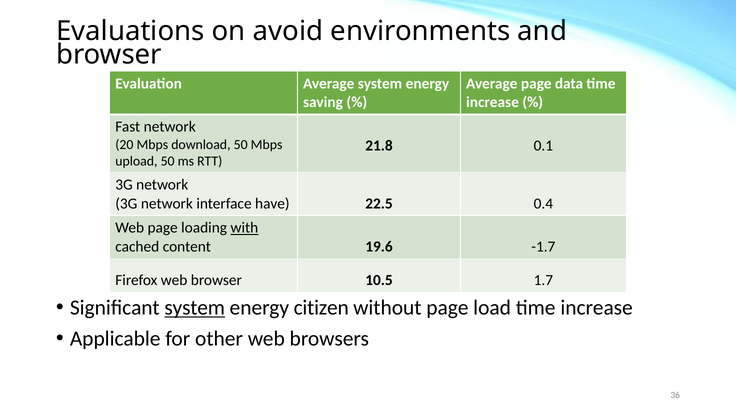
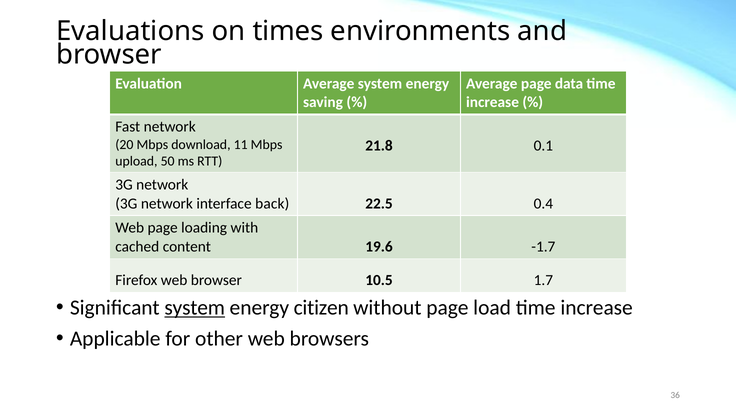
avoid: avoid -> times (288, 31)
download 50: 50 -> 11 (241, 145)
have: have -> back (272, 203)
with underline: present -> none (244, 228)
